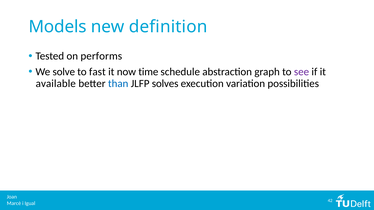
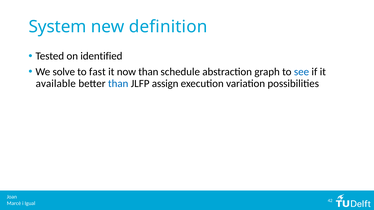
Models: Models -> System (58, 27)
performs: performs -> identified (101, 56)
now time: time -> than (148, 72)
see colour: purple -> blue (302, 72)
solves: solves -> assign (165, 84)
